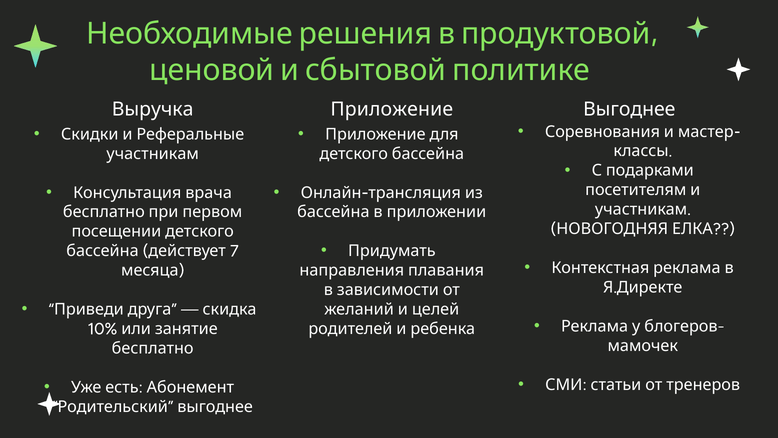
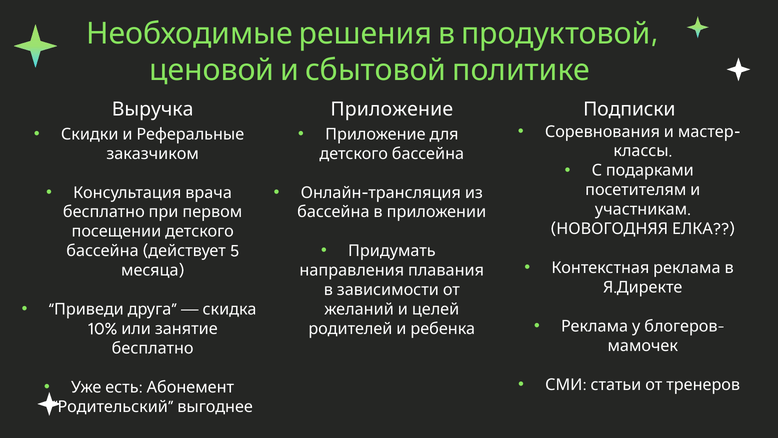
Выгоднее: Выгоднее -> Подписки (629, 109)
участникам: участникам -> заказчиком (153, 154)
7: 7 -> 5 (235, 251)
